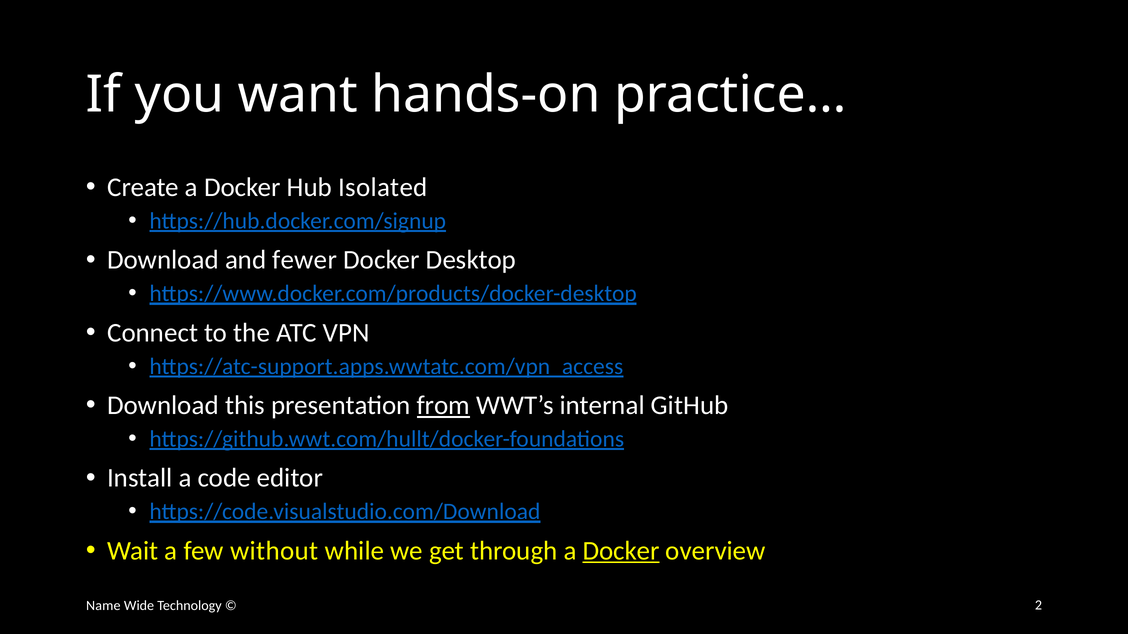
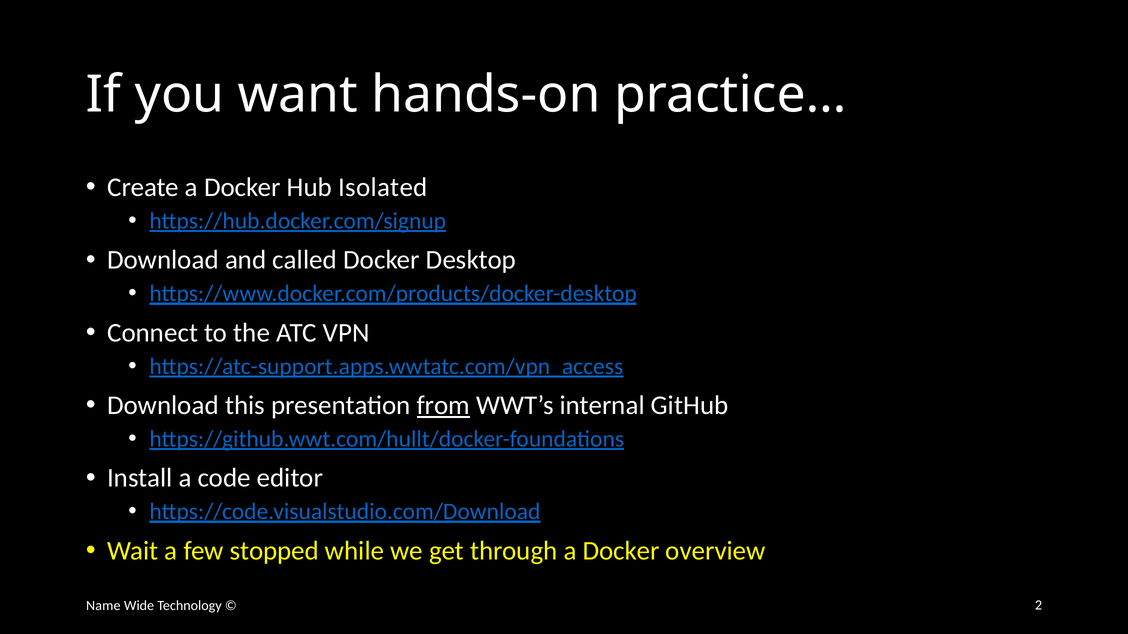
fewer: fewer -> called (305, 260)
without: without -> stopped (274, 551)
Docker underline: present -> none (621, 551)
